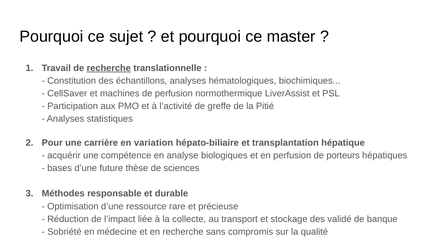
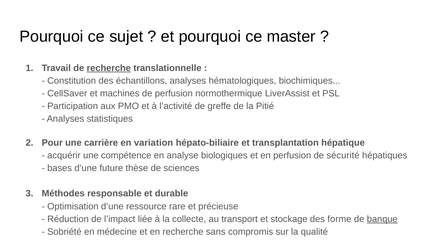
porteurs: porteurs -> sécurité (343, 156)
validé: validé -> forme (339, 219)
banque underline: none -> present (382, 219)
